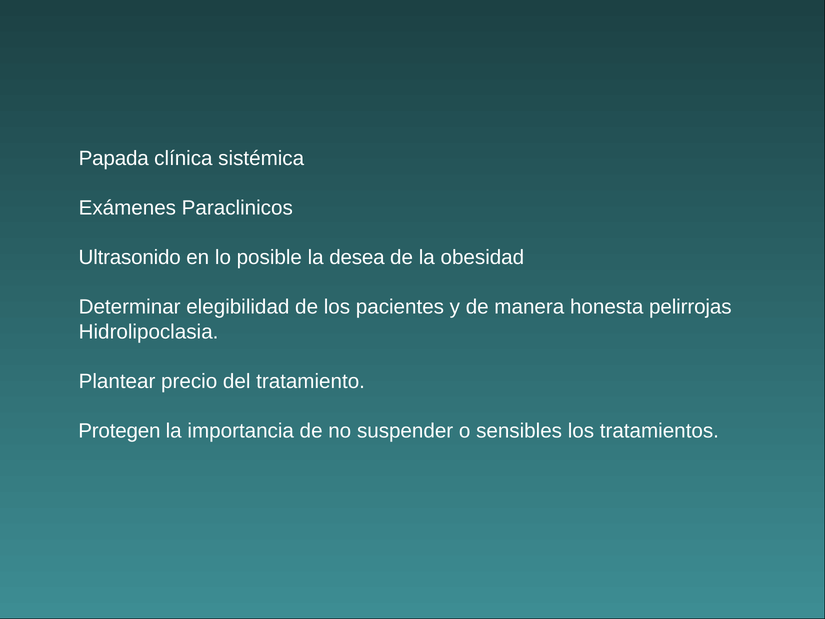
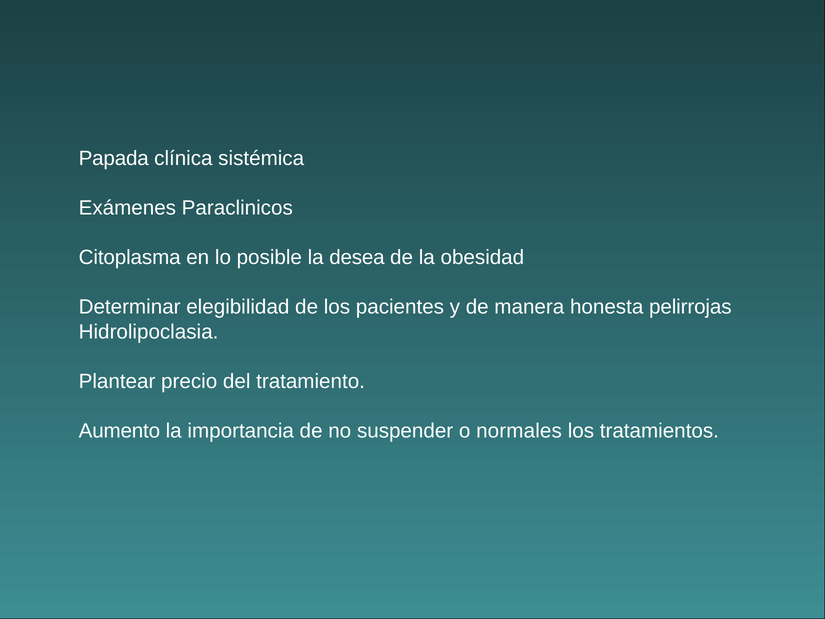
Ultrasonido: Ultrasonido -> Citoplasma (130, 257)
Protegen: Protegen -> Aumento (119, 431)
sensibles: sensibles -> normales (519, 431)
